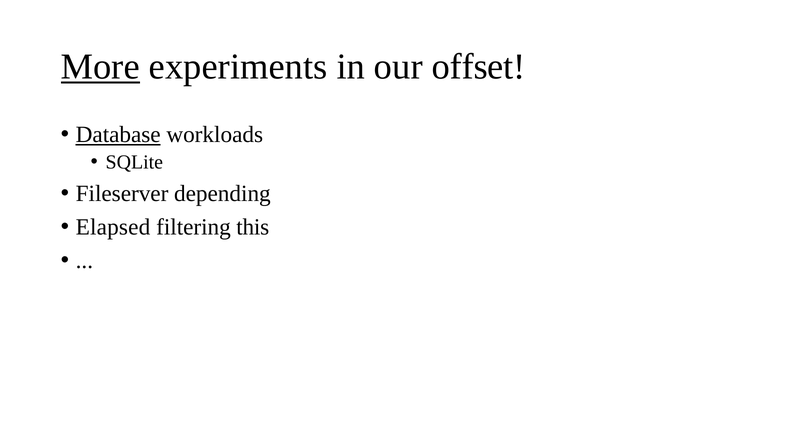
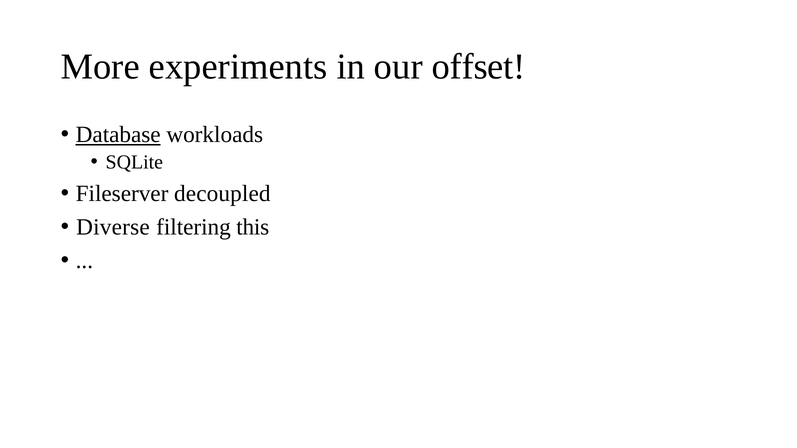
More underline: present -> none (100, 67)
depending: depending -> decoupled (222, 194)
Elapsed: Elapsed -> Diverse (113, 227)
